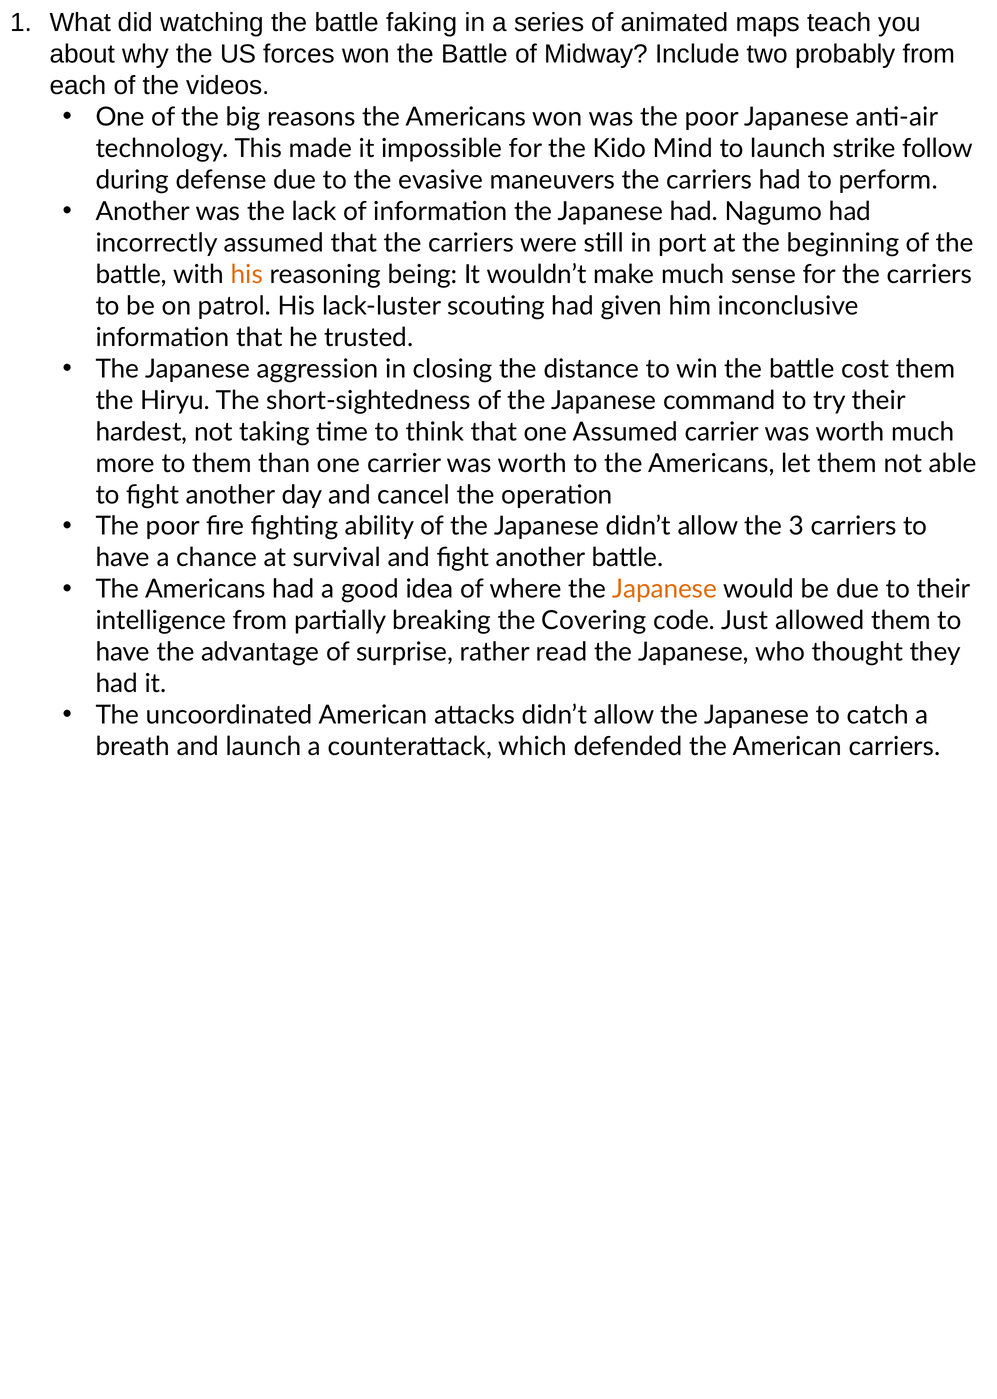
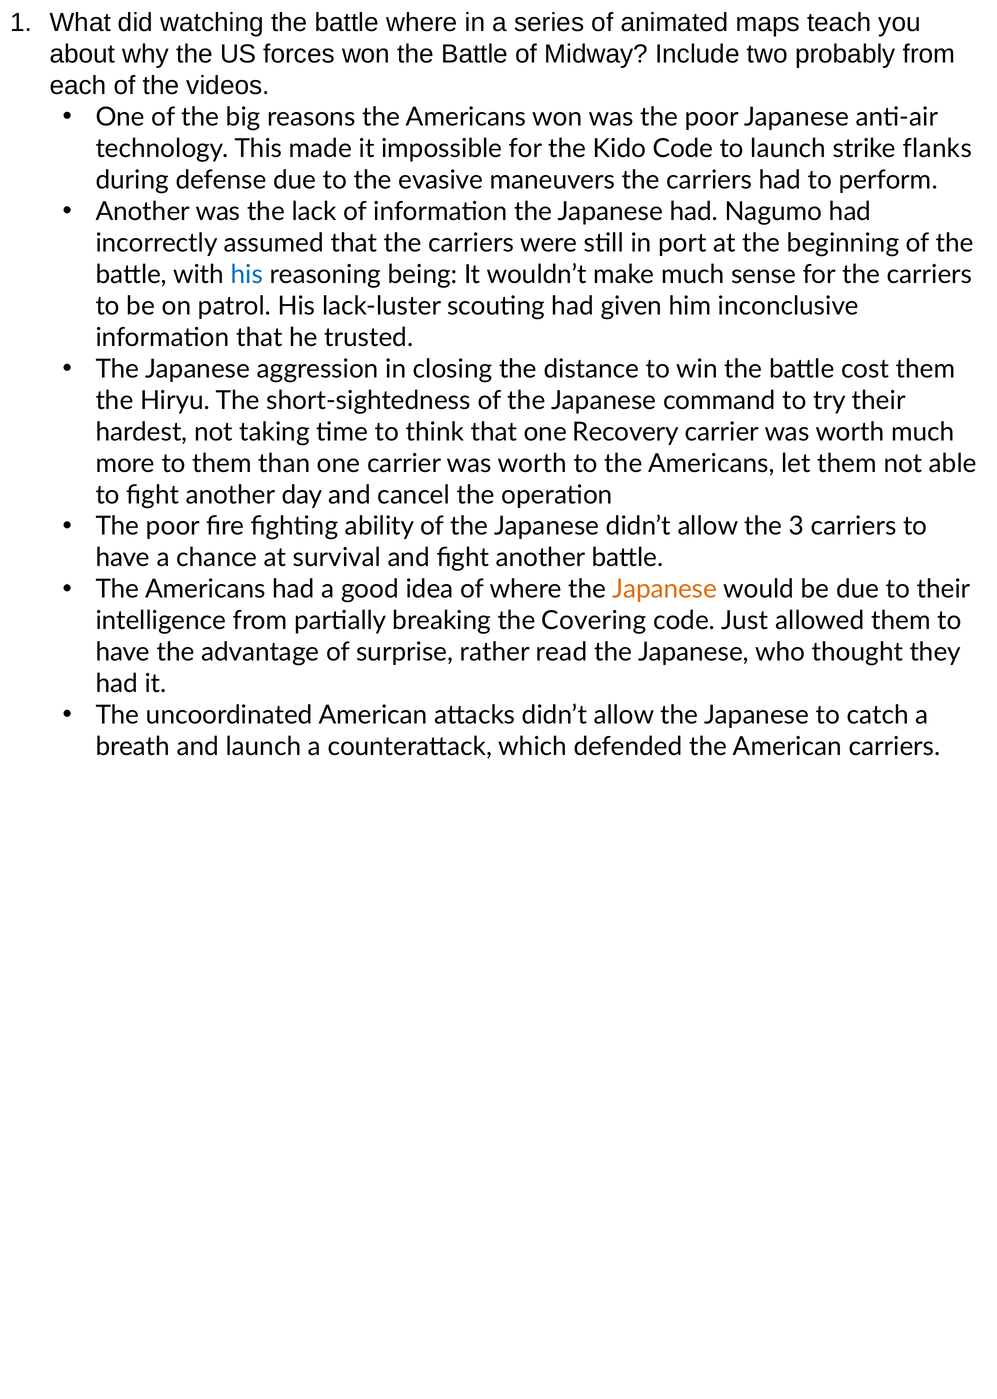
battle faking: faking -> where (422, 23)
Kido Mind: Mind -> Code (683, 149)
follow: follow -> flanks (937, 149)
his colour: orange -> blue (247, 275)
one Assumed: Assumed -> Recovery (626, 432)
